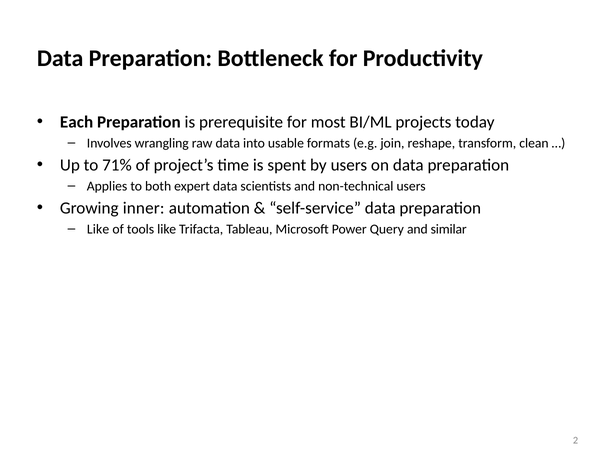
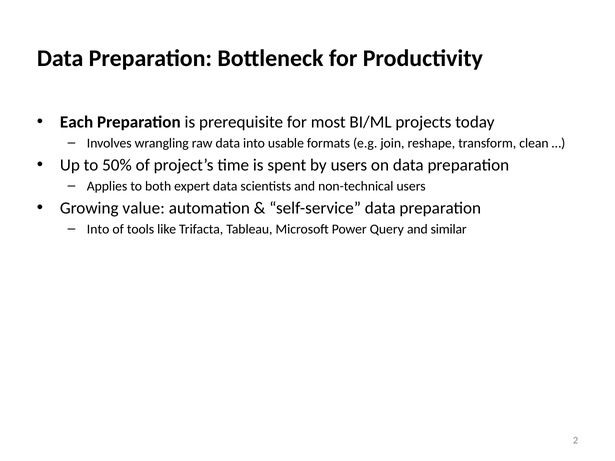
71%: 71% -> 50% (117, 165)
inner: inner -> value (144, 208)
Like: Like -> Into (98, 229)
